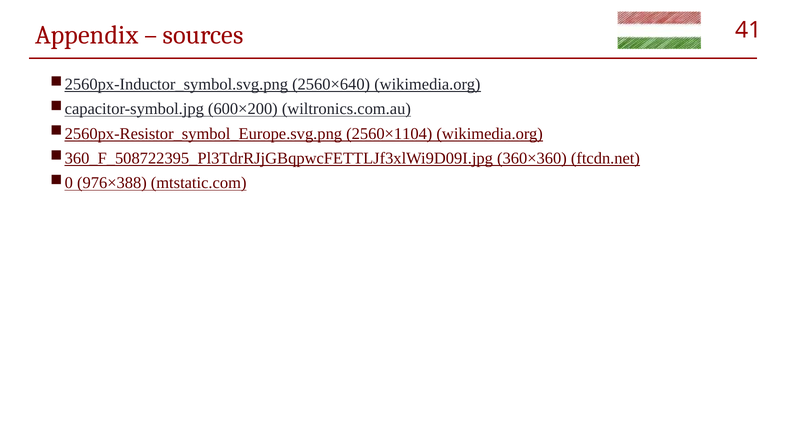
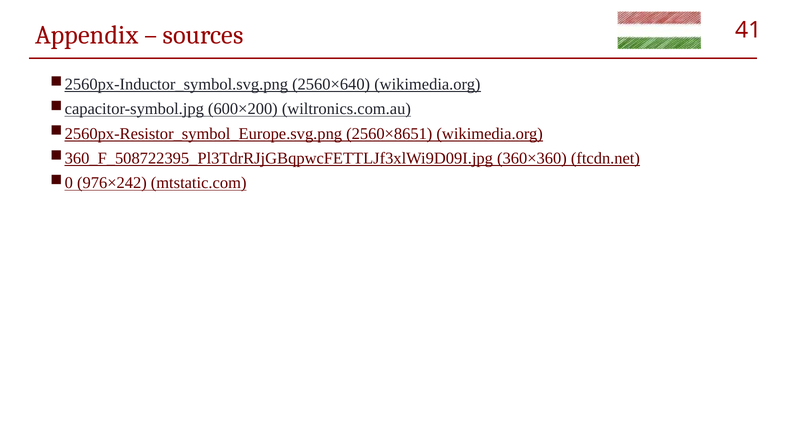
2560×1104: 2560×1104 -> 2560×8651 (389, 134)
976×388: 976×388 -> 976×242 (112, 183)
